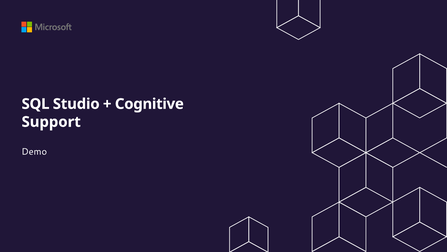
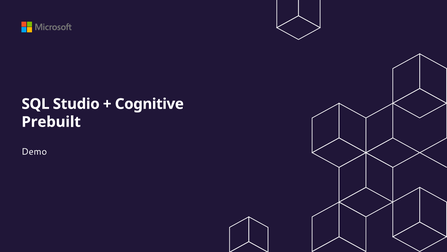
Support: Support -> Prebuilt (51, 122)
